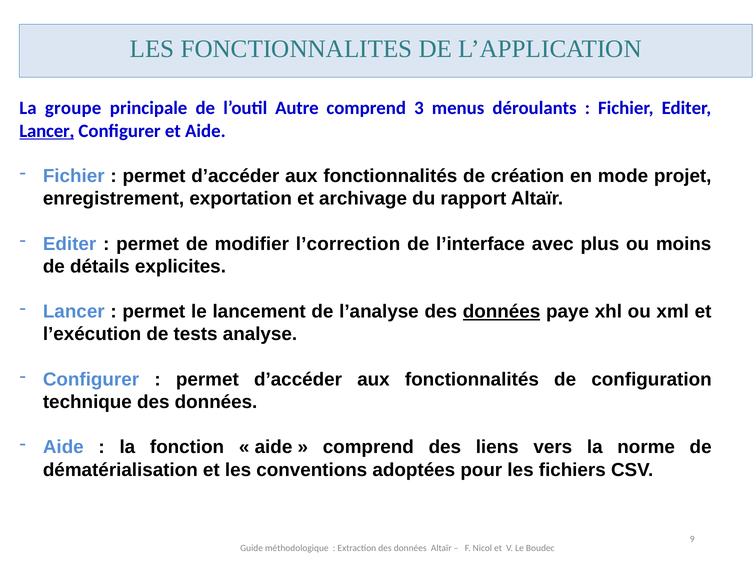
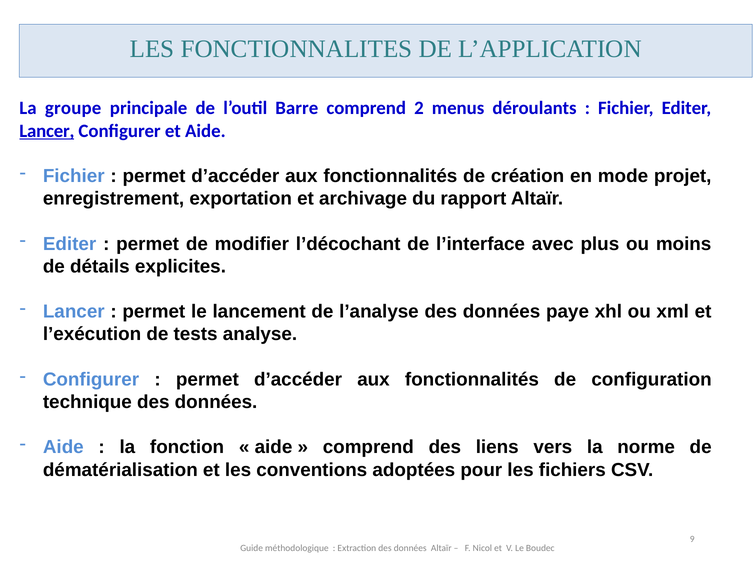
Autre: Autre -> Barre (297, 108)
3: 3 -> 2 (419, 108)
l’correction: l’correction -> l’décochant (348, 244)
données underline: present -> none (502, 312)
